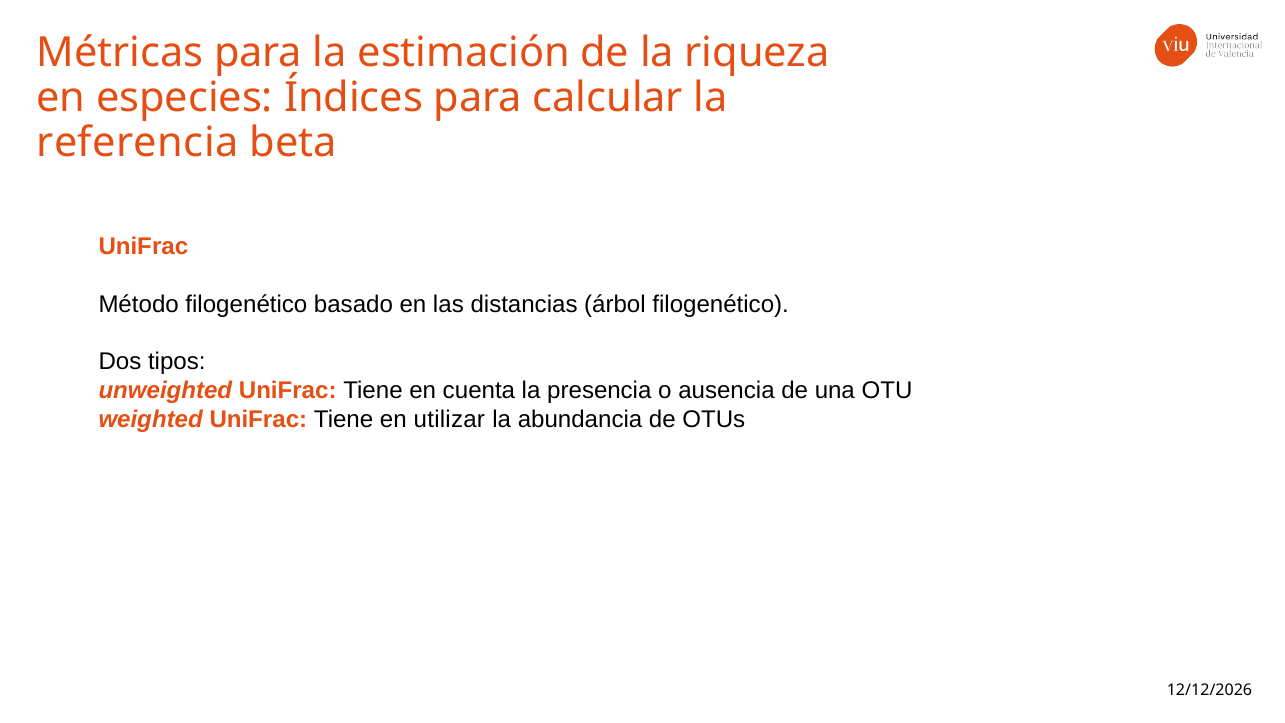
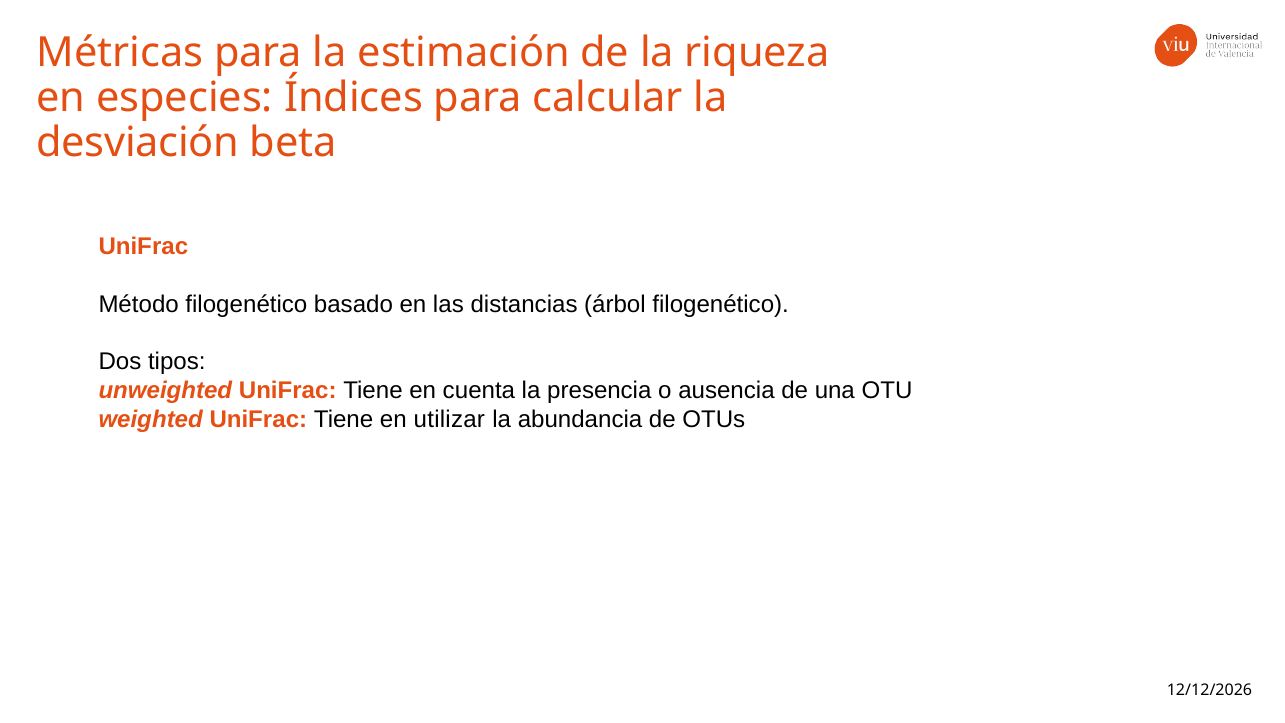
referencia: referencia -> desviación (138, 143)
